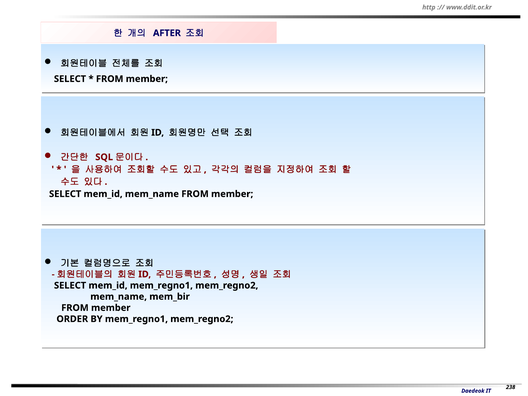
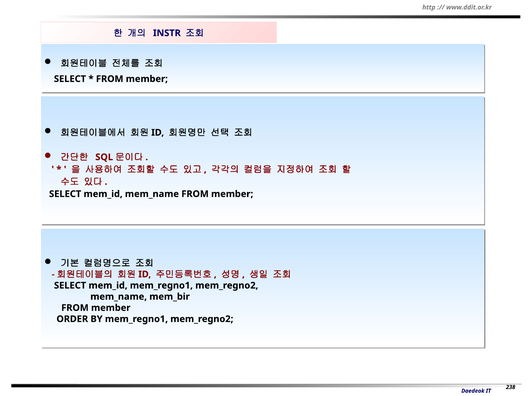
AFTER: AFTER -> INSTR (167, 33)
